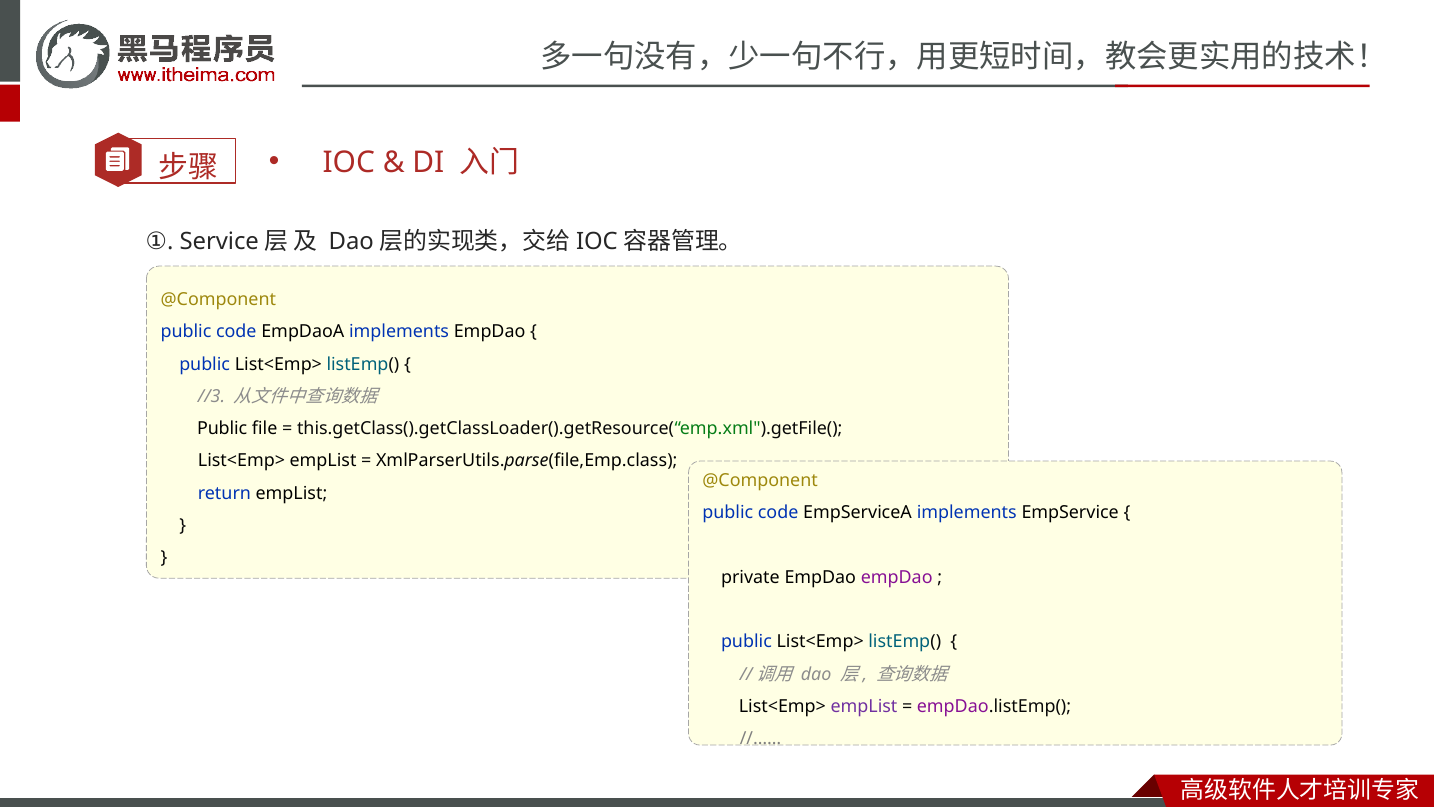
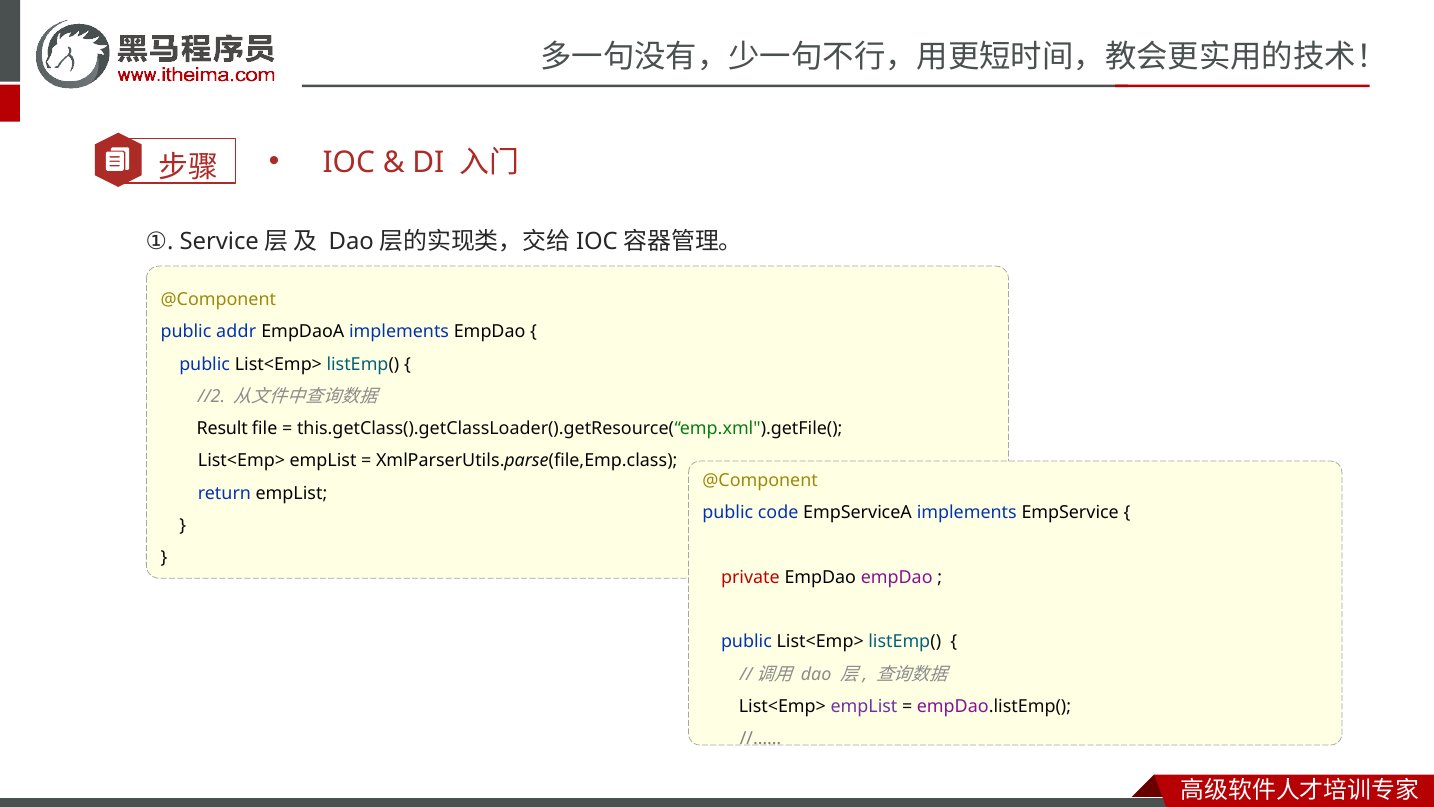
code: code -> addr (236, 332)
//3: //3 -> //2 (212, 396)
Public: Public -> Result (222, 429)
private colour: black -> red (750, 577)
